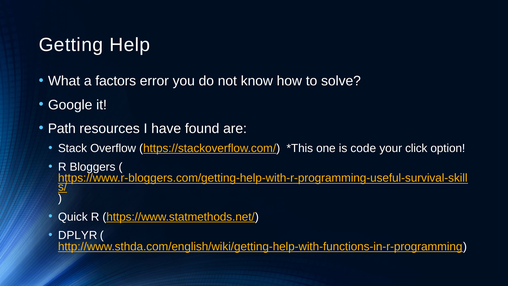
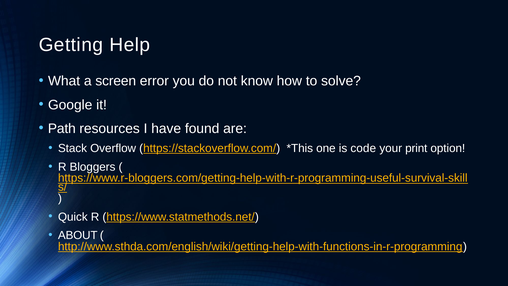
factors: factors -> screen (116, 81)
click: click -> print (416, 148)
DPLYR: DPLYR -> ABOUT (78, 235)
